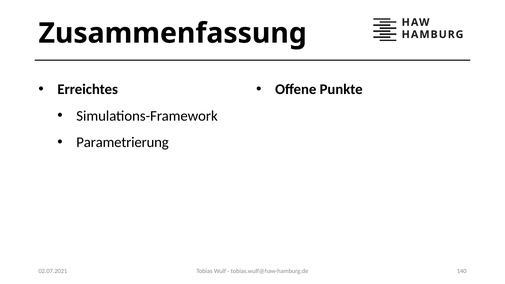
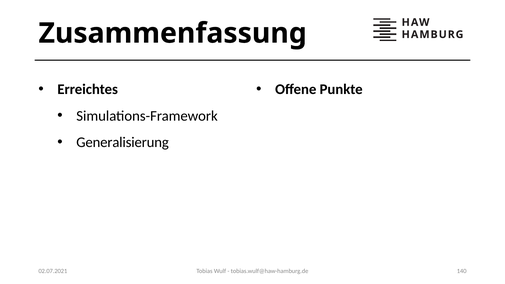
Parametrierung: Parametrierung -> Generalisierung (123, 142)
